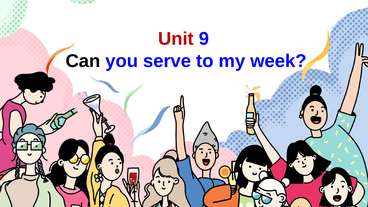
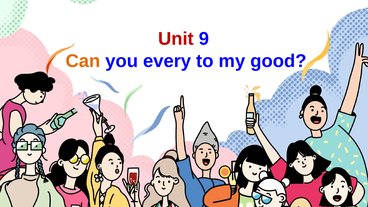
Can colour: black -> orange (83, 61)
serve: serve -> every (167, 61)
week: week -> good (278, 61)
